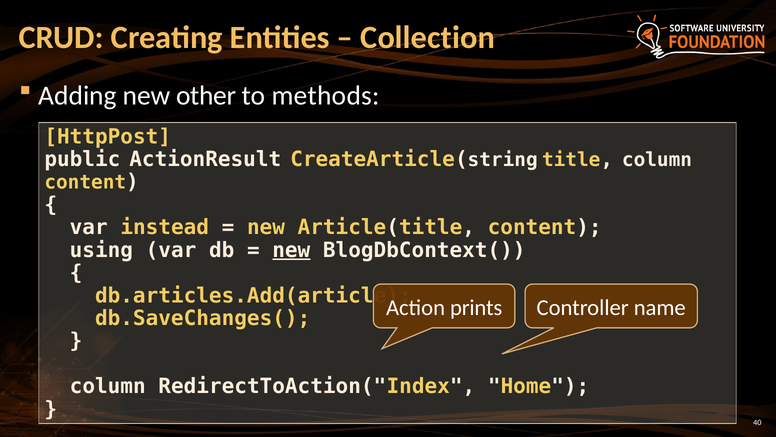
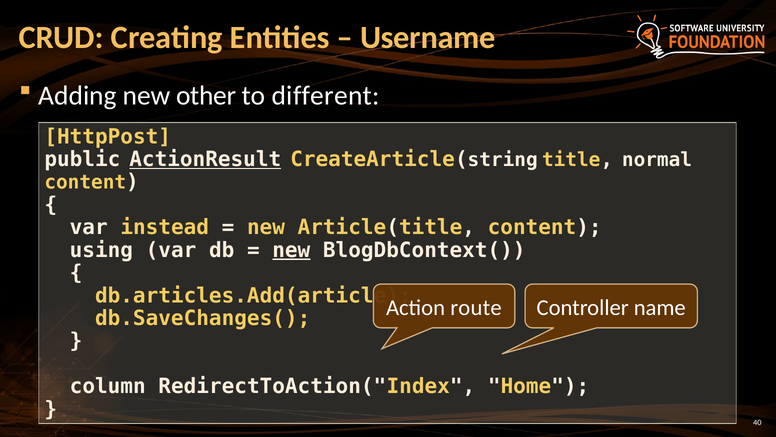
Collection: Collection -> Username (428, 38)
methods: methods -> different (326, 96)
ActionResult underline: none -> present (205, 159)
title column: column -> normal (657, 160)
prints: prints -> route (476, 307)
